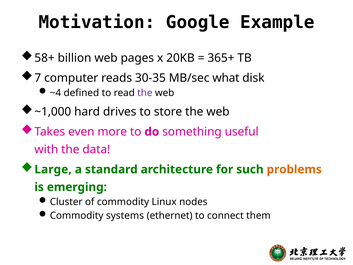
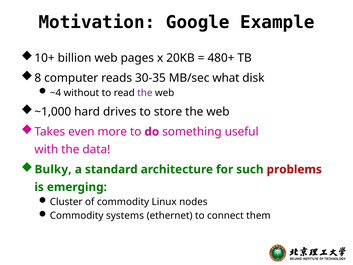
58+: 58+ -> 10+ (45, 58)
365+: 365+ -> 480+ (221, 58)
7: 7 -> 8 (38, 78)
defined: defined -> without (81, 93)
Large: Large -> Bulky (53, 169)
problems colour: orange -> red (294, 169)
